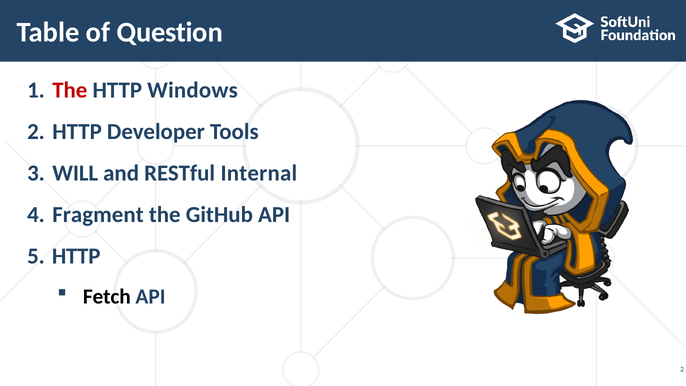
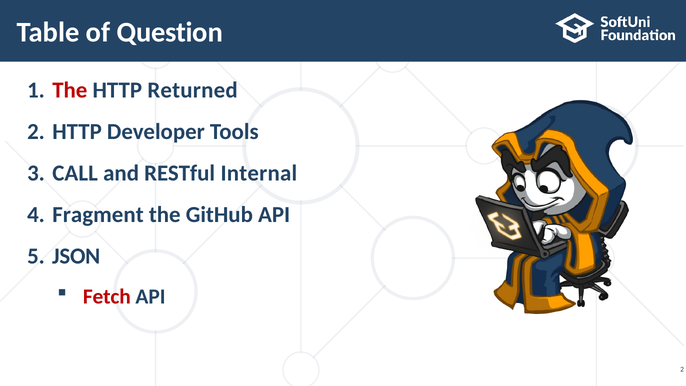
Windows: Windows -> Returned (193, 90)
WILL: WILL -> CALL (75, 173)
HTTP: HTTP -> JSON (76, 256)
Fetch colour: black -> red (107, 297)
